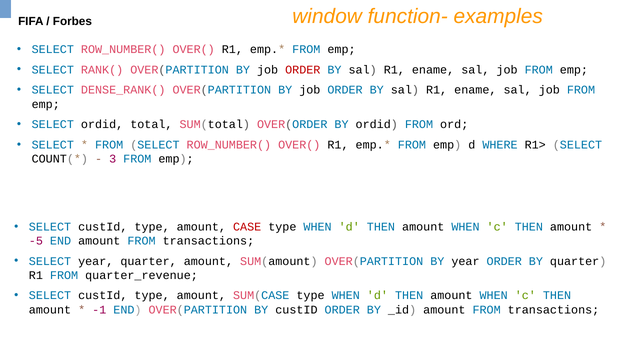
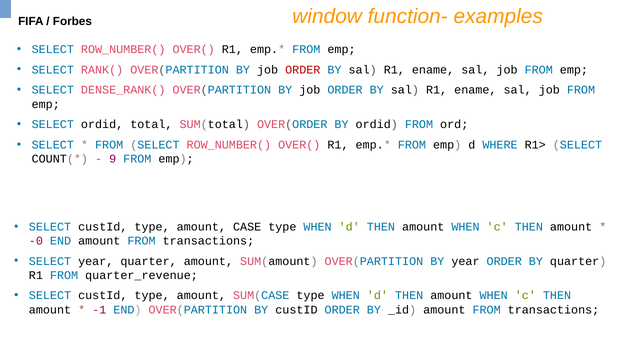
3: 3 -> 9 (113, 159)
CASE colour: red -> black (247, 227)
-5: -5 -> -0 (36, 241)
